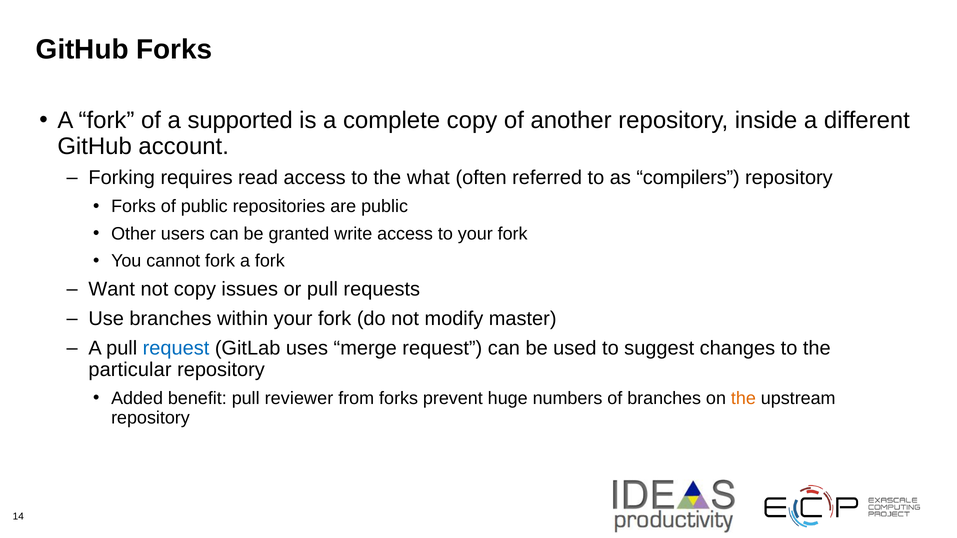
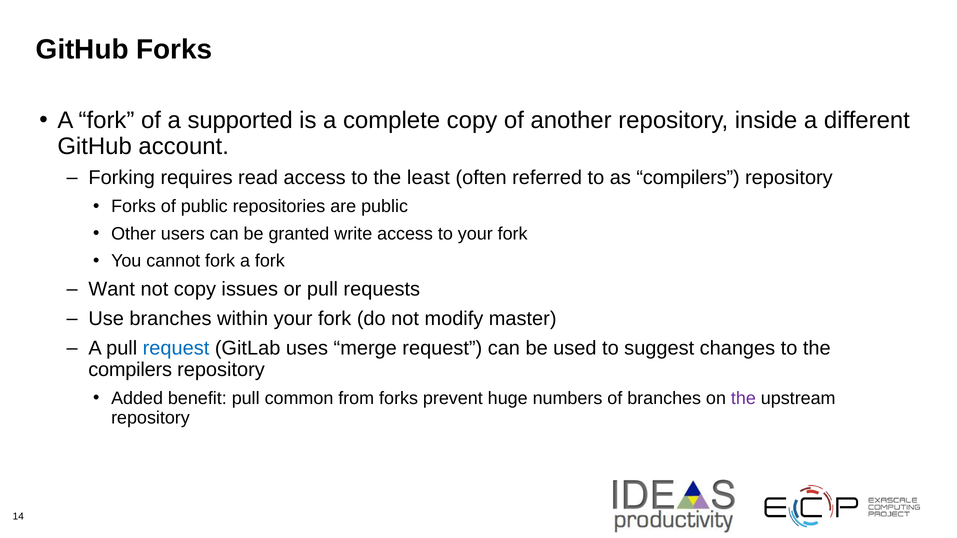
what: what -> least (428, 178)
particular: particular -> compilers (130, 370)
reviewer: reviewer -> common (299, 399)
the colour: orange -> purple (743, 399)
